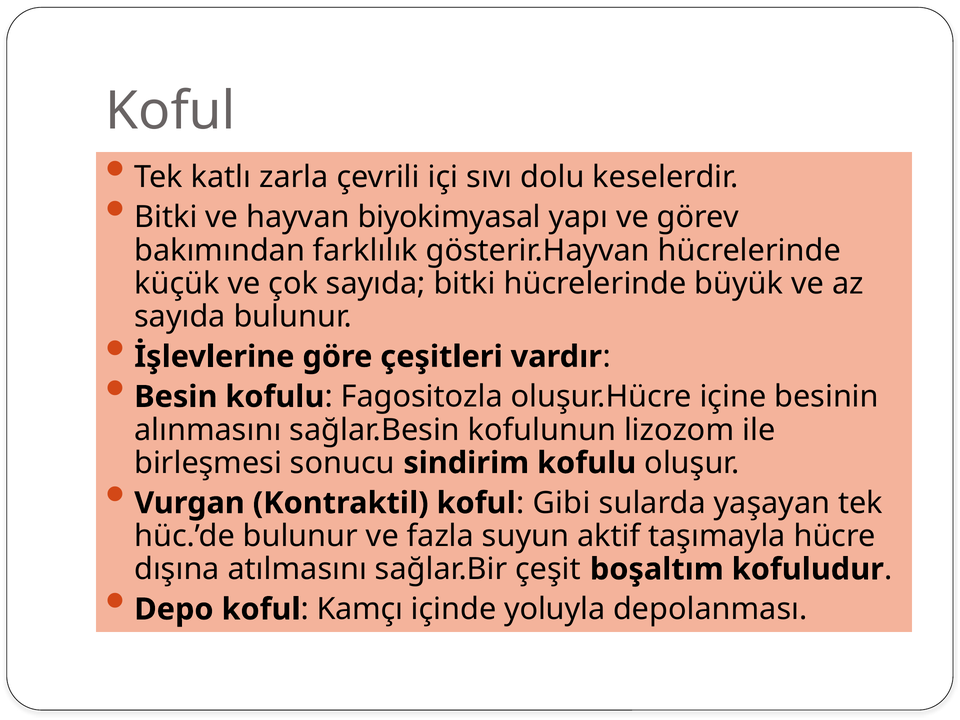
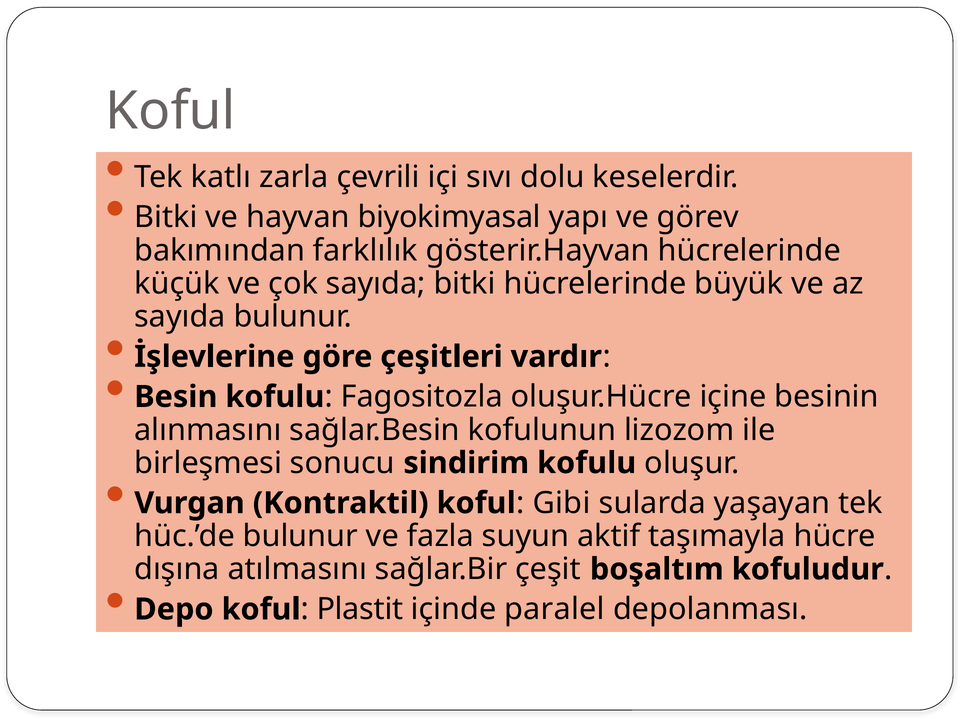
Kamçı: Kamçı -> Plastit (360, 609)
yoluyla: yoluyla -> paralel (555, 609)
